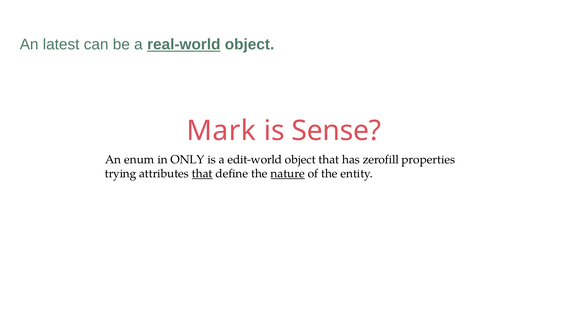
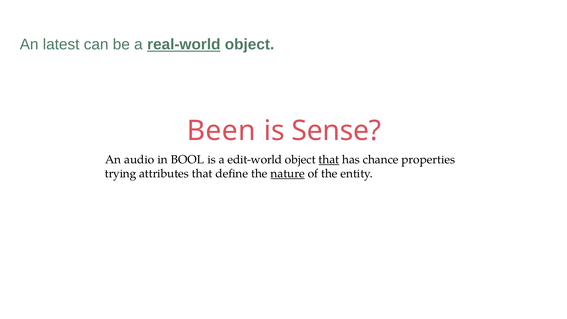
Mark: Mark -> Been (221, 131)
enum: enum -> audio (139, 159)
ONLY: ONLY -> BOOL (187, 159)
that underline: none -> present (329, 159)
zerofill: zerofill -> chance (381, 159)
that underline: present -> none (202, 174)
